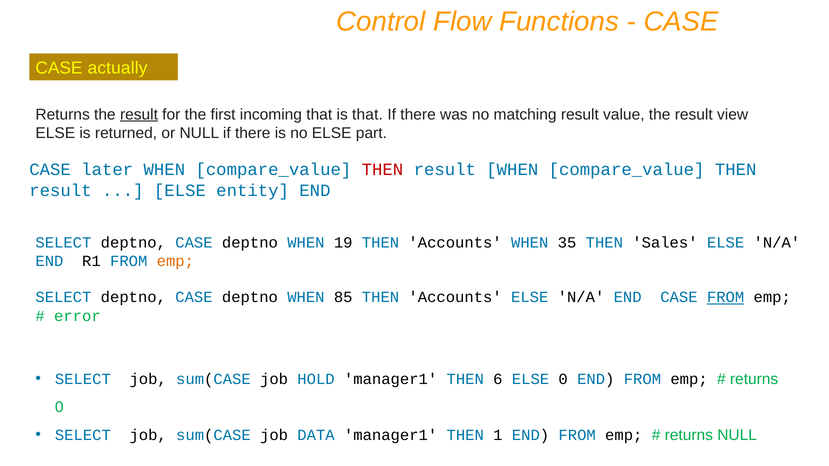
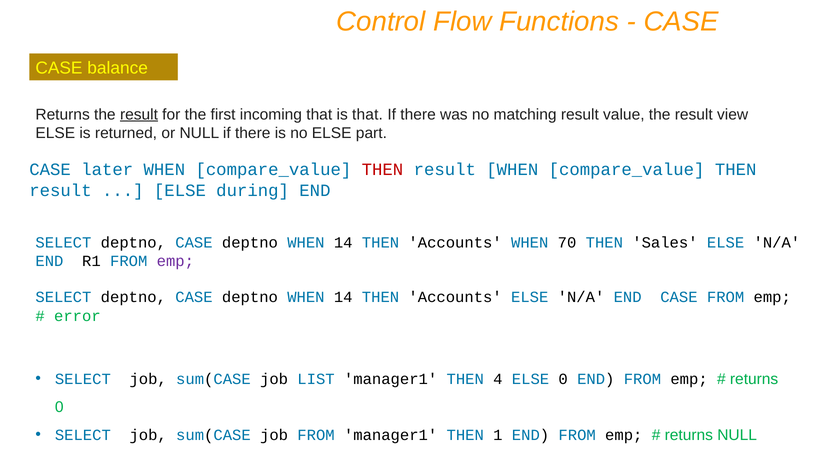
actually: actually -> balance (118, 68)
entity: entity -> during (253, 191)
19: 19 -> 14 (343, 243)
35: 35 -> 70 (567, 243)
emp colour: orange -> purple (175, 262)
85: 85 -> 14 (343, 297)
FROM underline: present -> none (726, 297)
HOLD: HOLD -> LIST (316, 379)
6: 6 -> 4 (498, 379)
job DATA: DATA -> FROM (316, 435)
